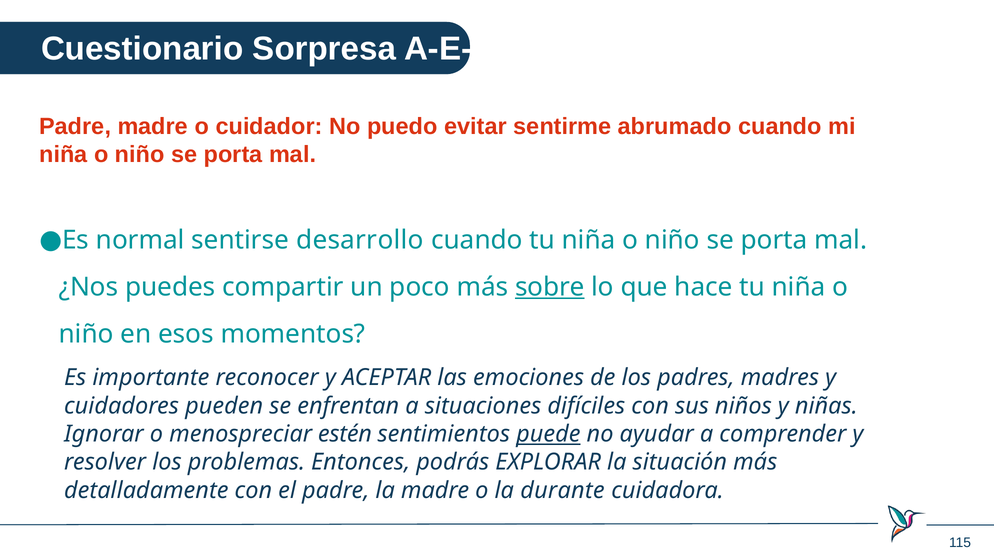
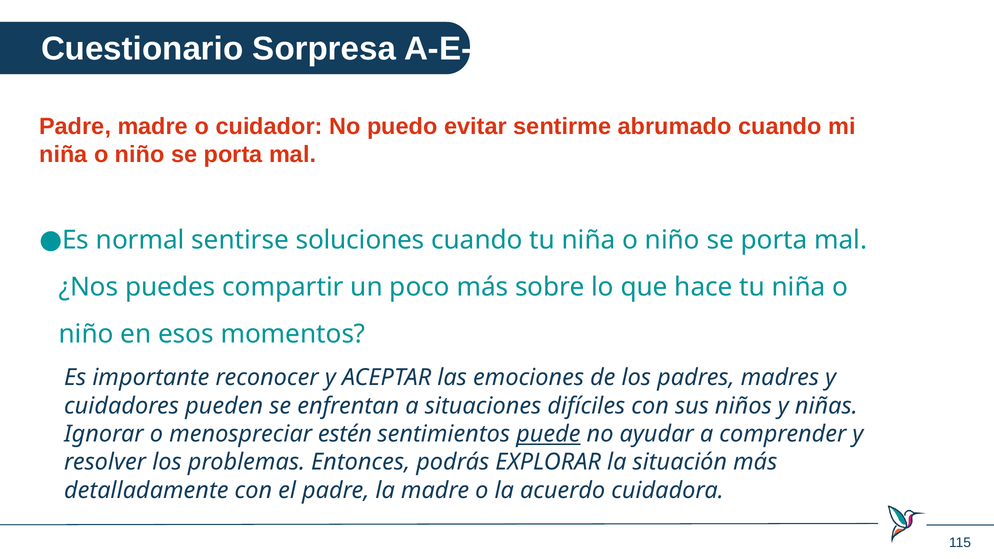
desarrollo: desarrollo -> soluciones (360, 240)
sobre underline: present -> none (550, 287)
durante: durante -> acuerdo (563, 491)
